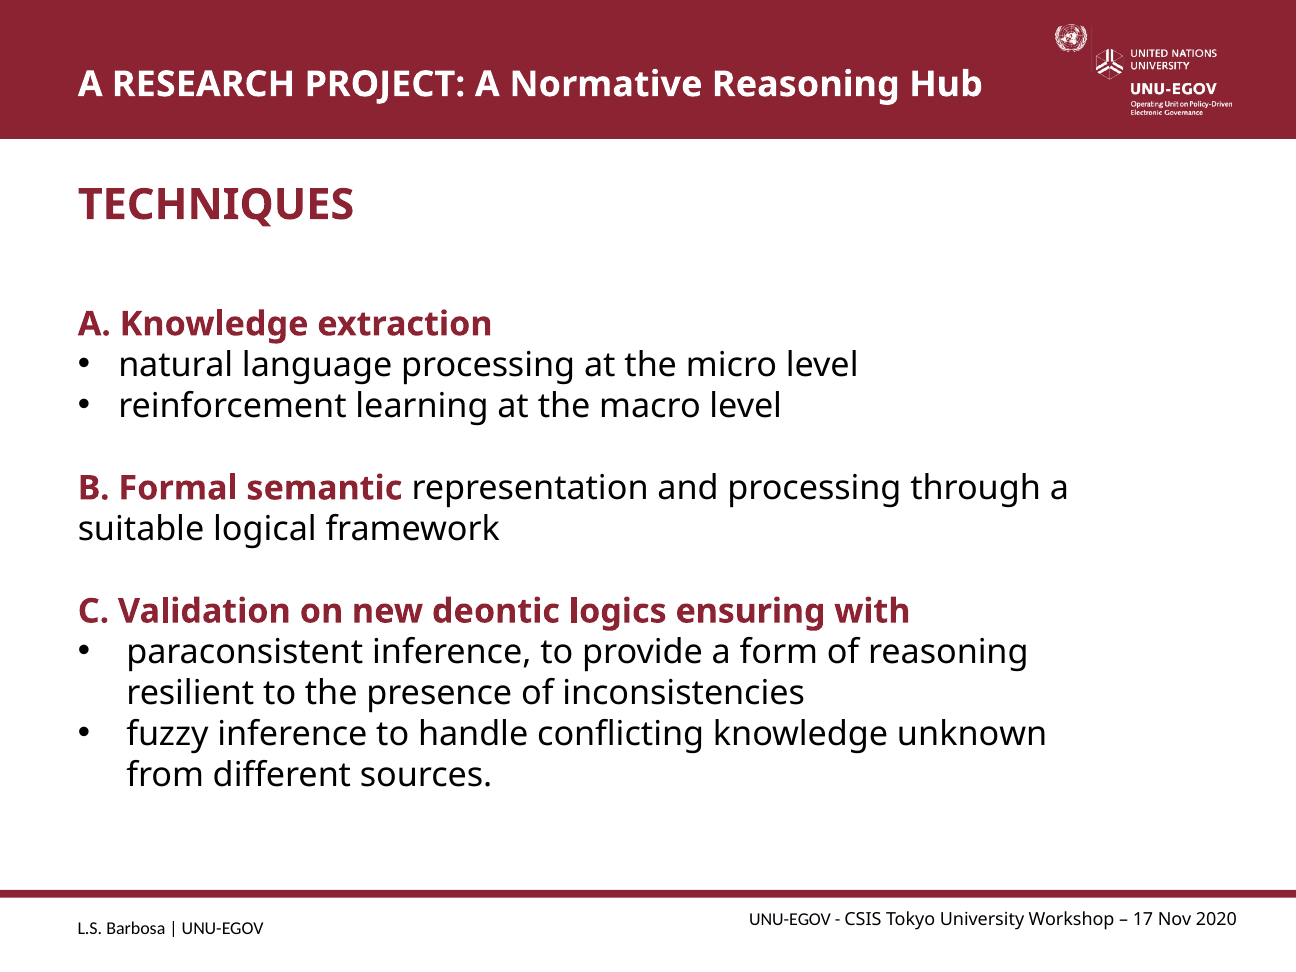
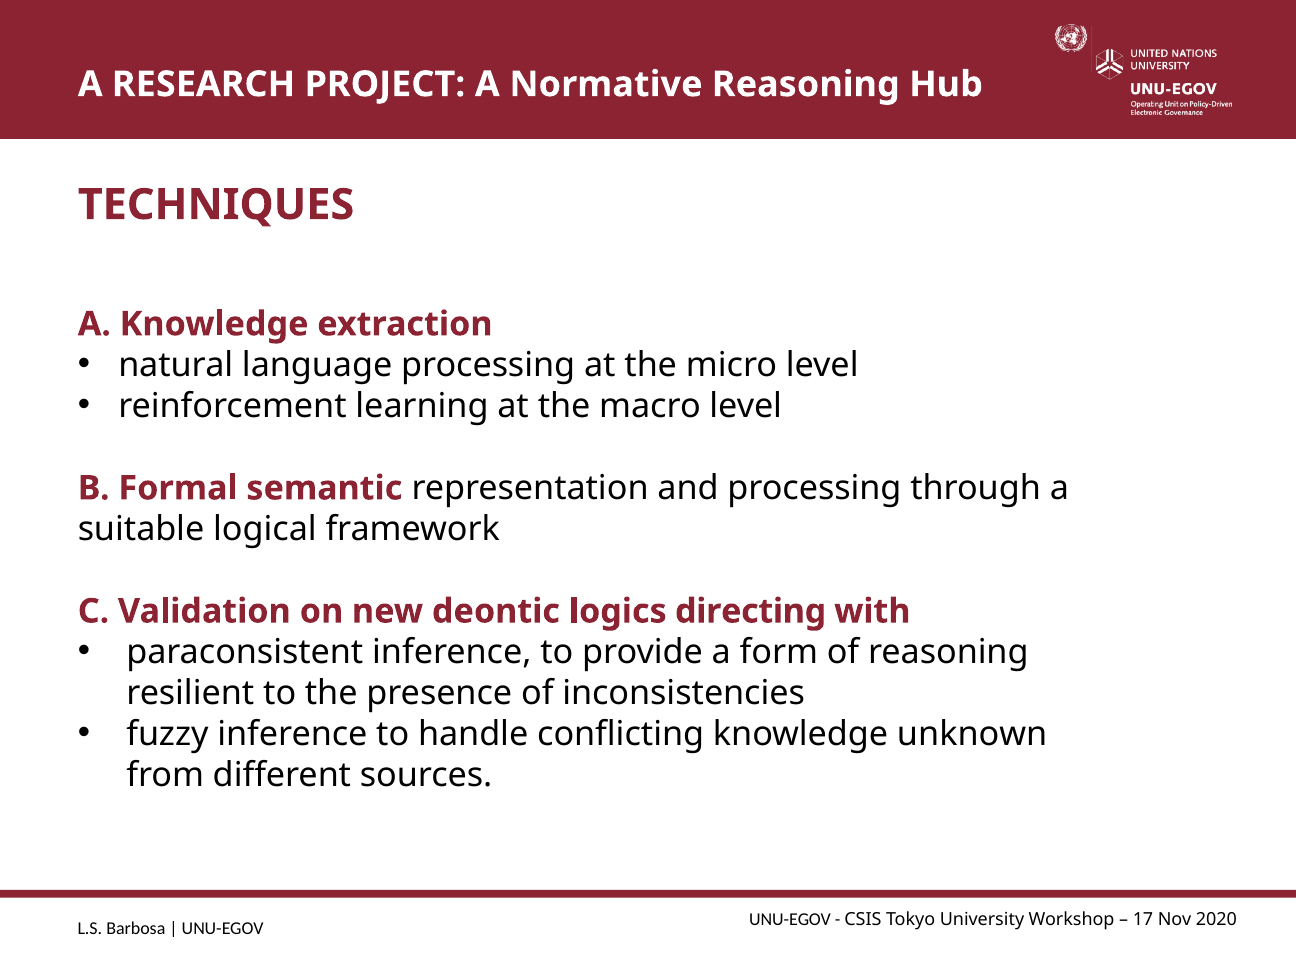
ensuring: ensuring -> directing (751, 611)
